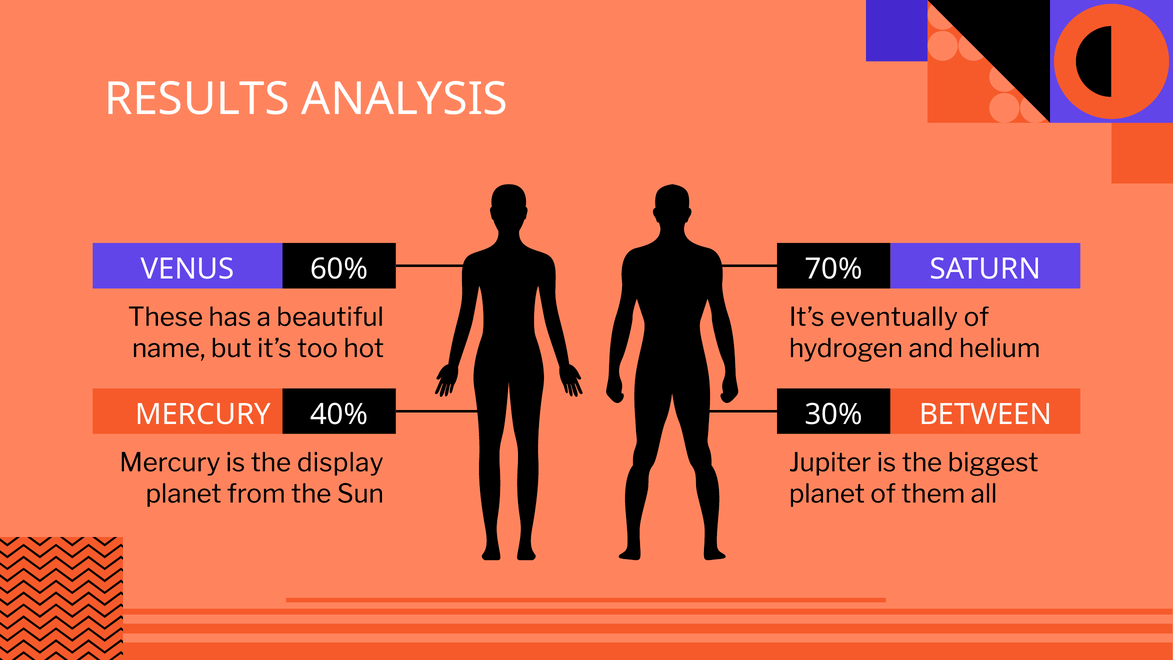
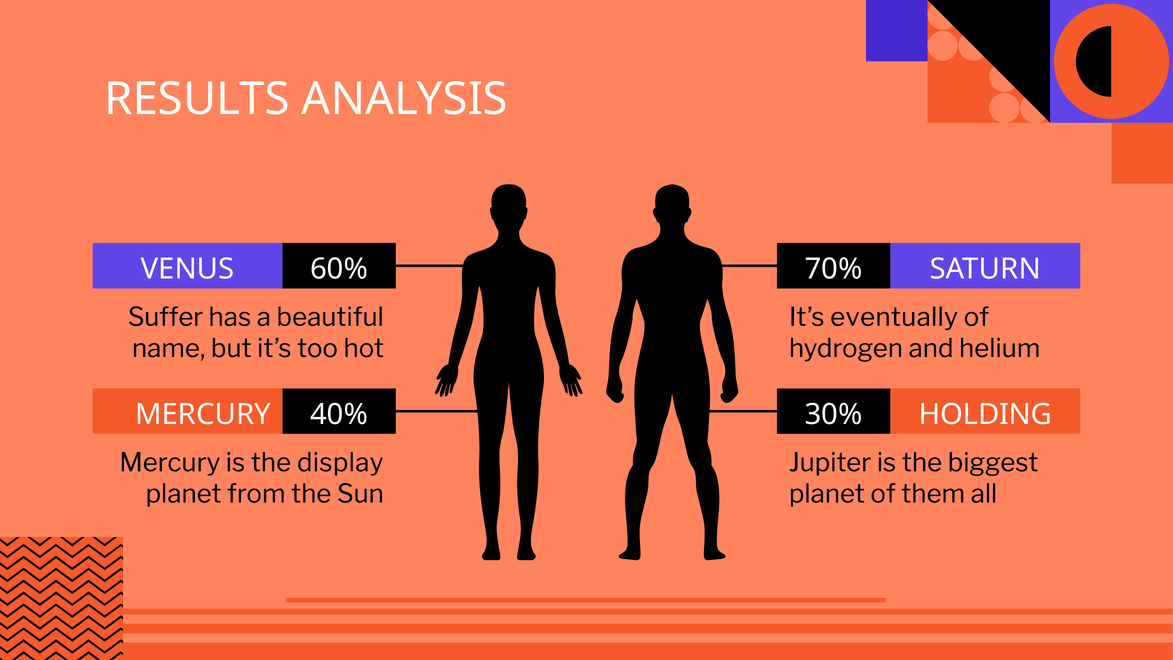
These: These -> Suffer (166, 317)
BETWEEN: BETWEEN -> HOLDING (986, 414)
